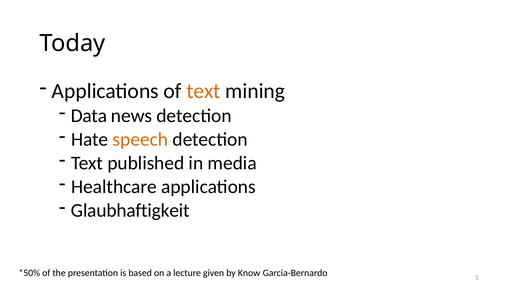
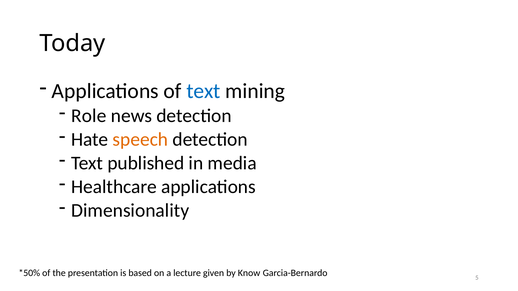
text colour: orange -> blue (203, 91)
Data: Data -> Role (89, 116)
Glaubhaftigkeit: Glaubhaftigkeit -> Dimensionality (130, 211)
